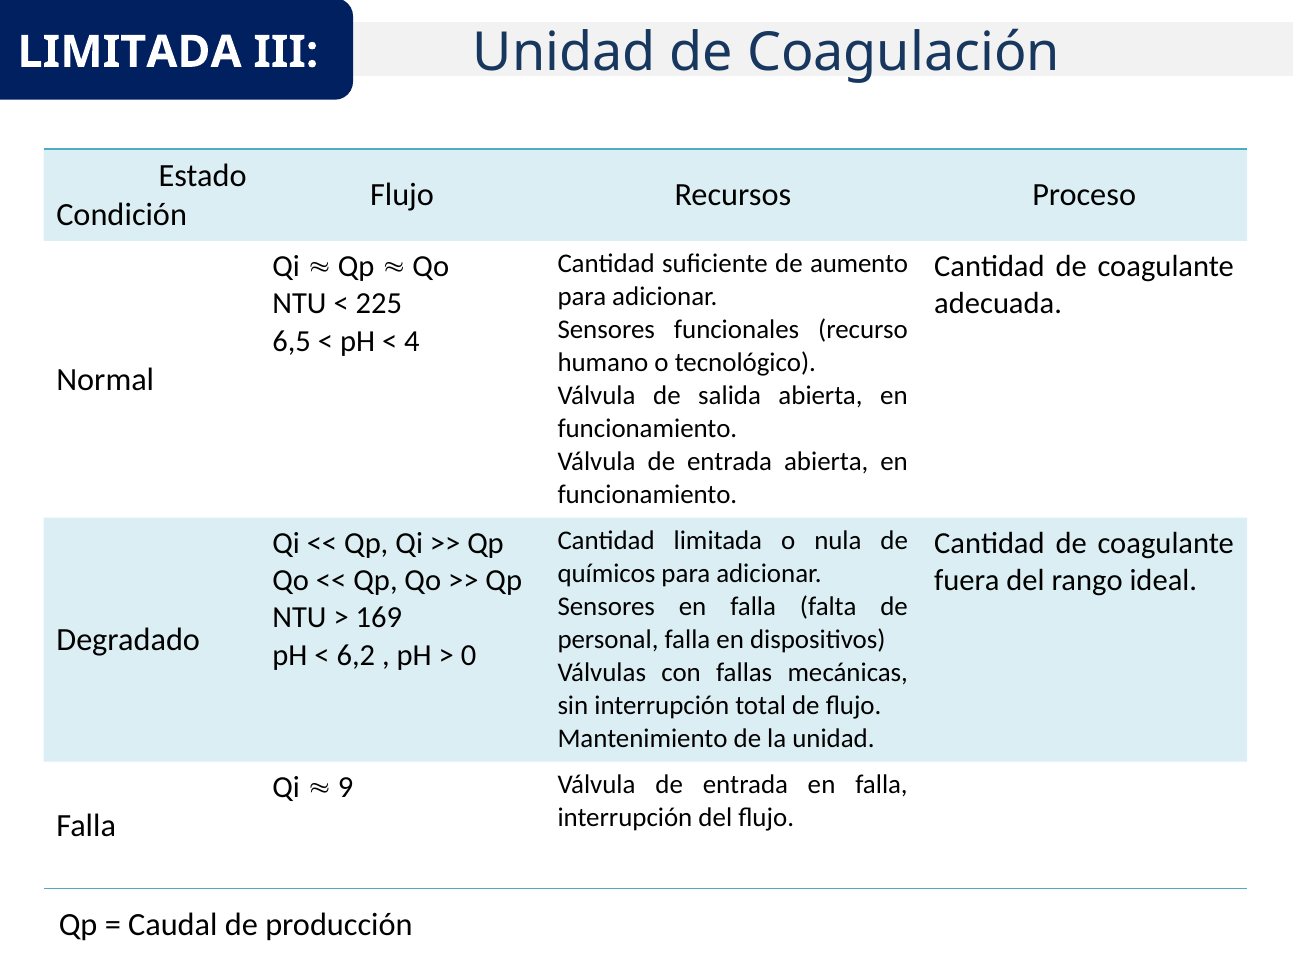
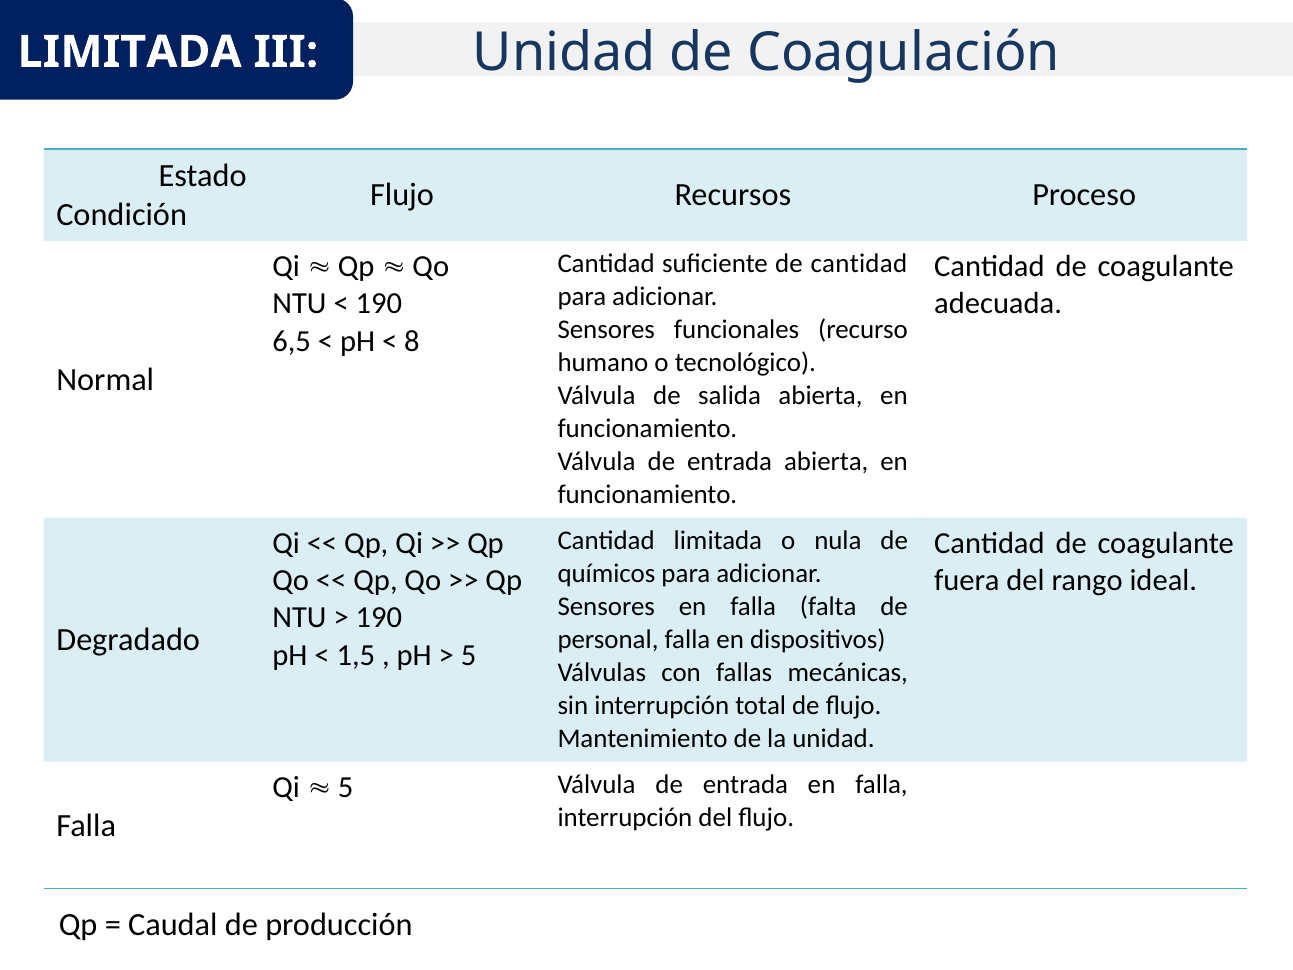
de aumento: aumento -> cantidad (859, 264)
225: 225 -> 190 (379, 304)
4: 4 -> 8 (412, 341)
169: 169 -> 190 (379, 618)
6,2: 6,2 -> 1,5 (356, 655)
0: 0 -> 5 (469, 655)
9: 9 -> 5 (346, 787)
